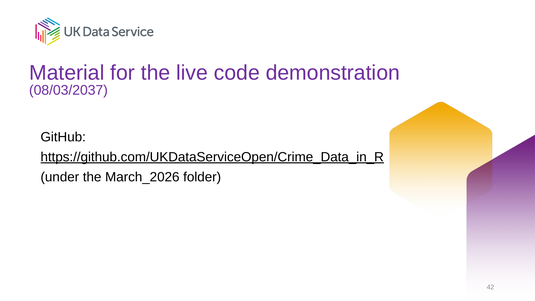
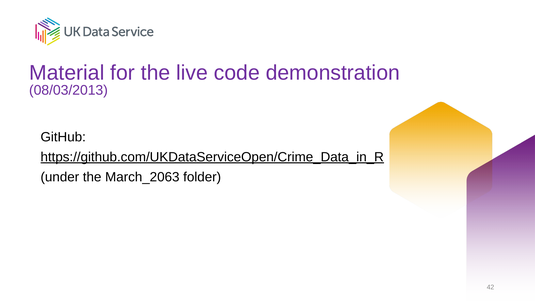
08/03/2037: 08/03/2037 -> 08/03/2013 (68, 90)
March_2026: March_2026 -> March_2063 (142, 177)
